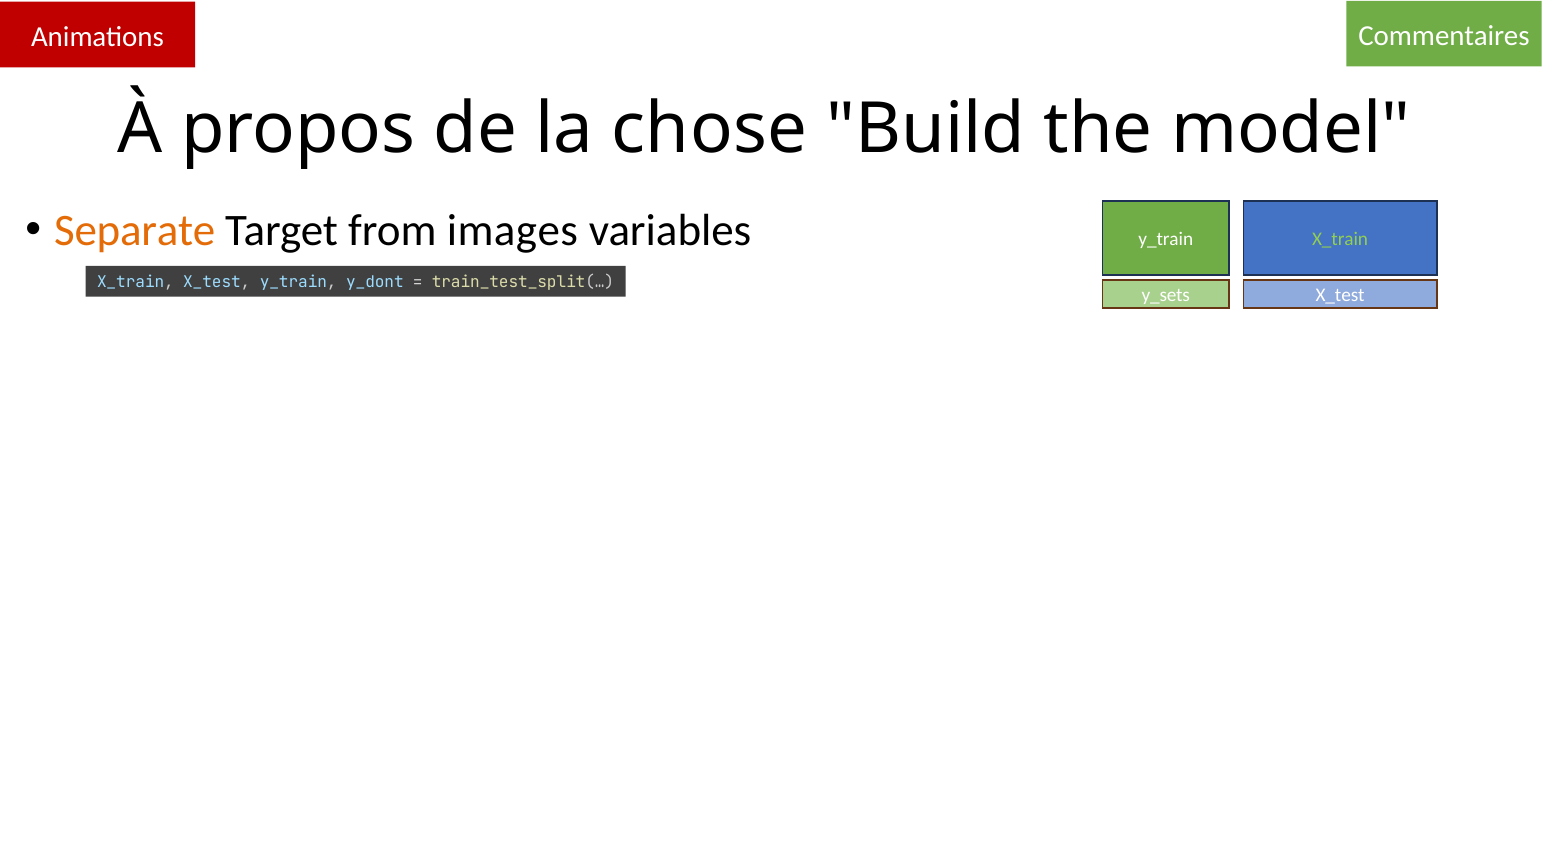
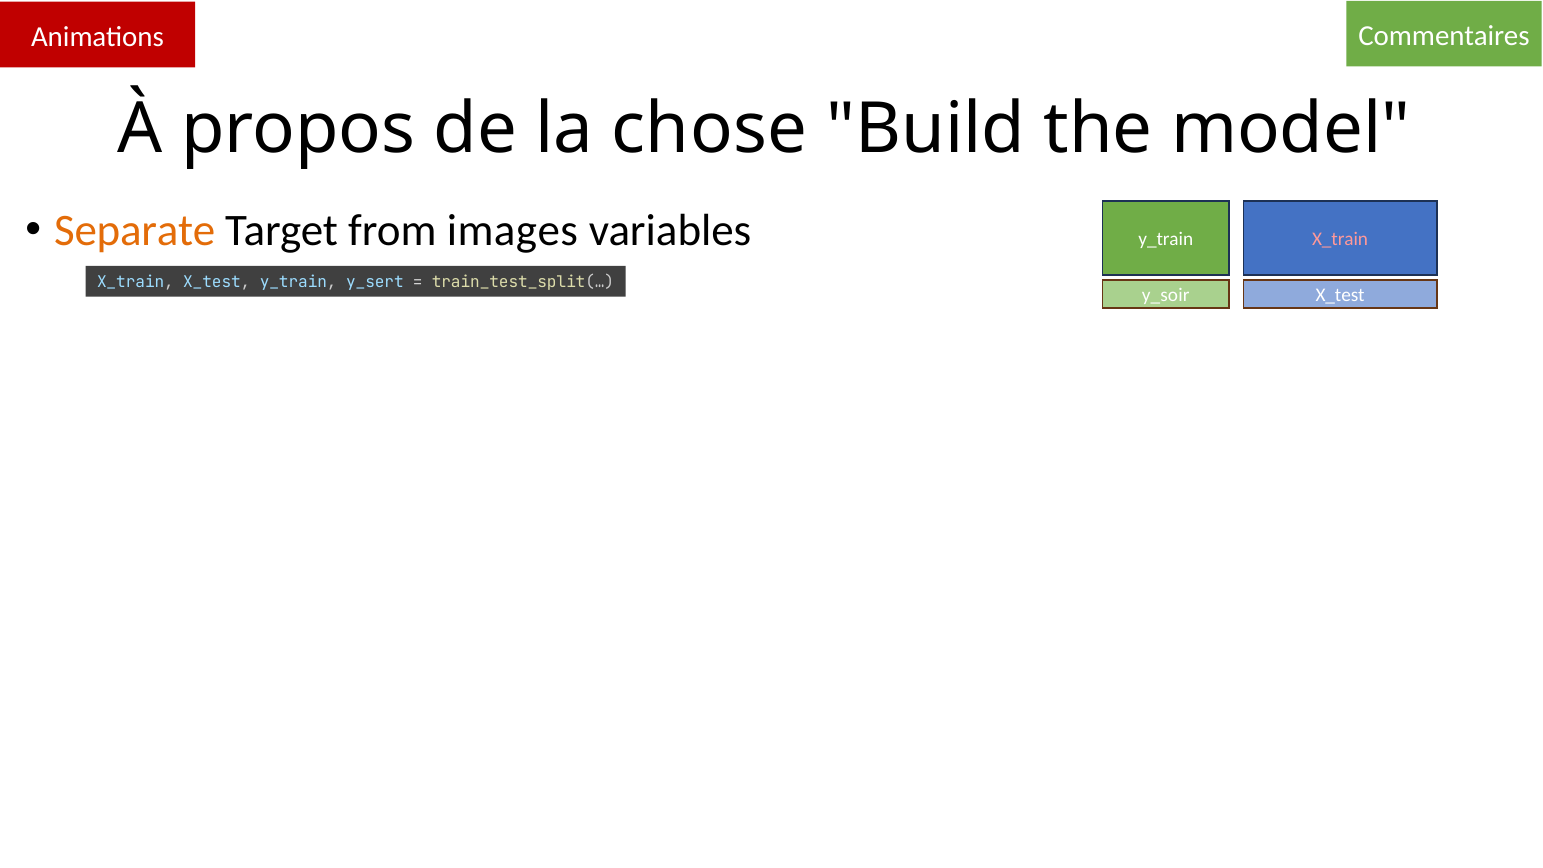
X_train colour: light green -> pink (1340, 239)
y_dont: y_dont -> y_sert (375, 282)
y_sets: y_sets -> y_soir (1166, 296)
